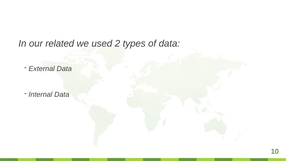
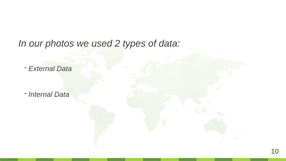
related: related -> photos (60, 44)
